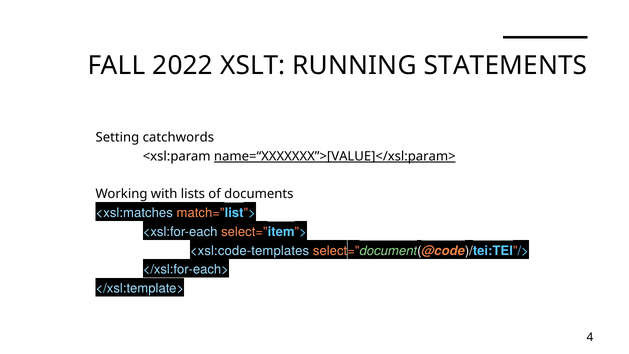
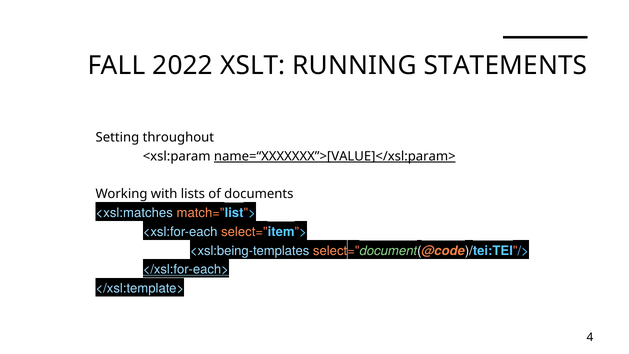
catchwords: catchwords -> throughout (178, 137)
<xsl:code-templates: <xsl:code-templates -> <xsl:being-templates (250, 251)
</xsl:for-each> underline: none -> present (186, 269)
